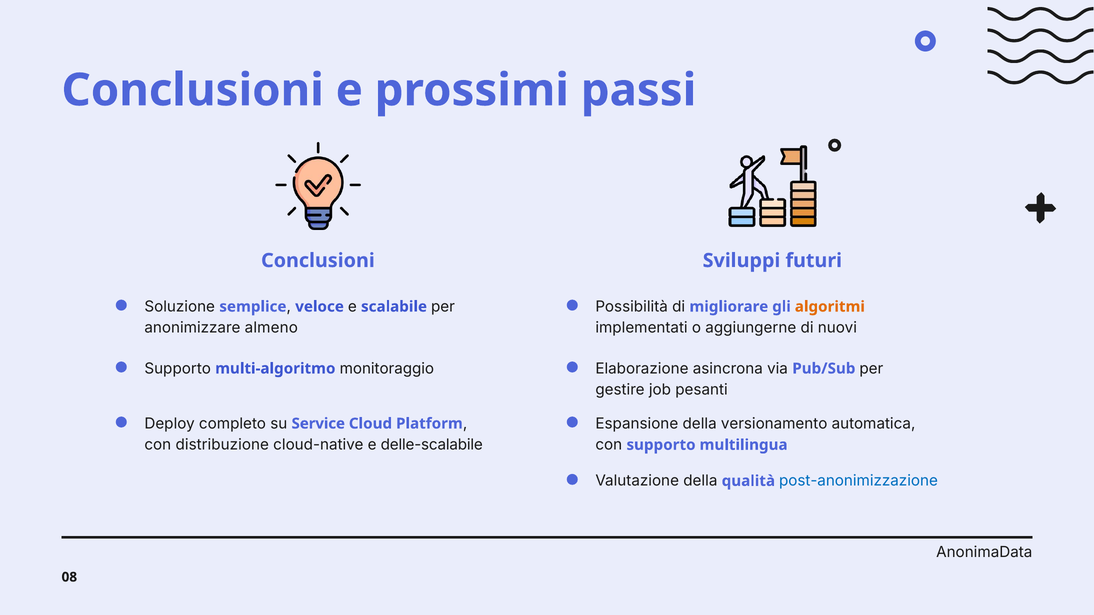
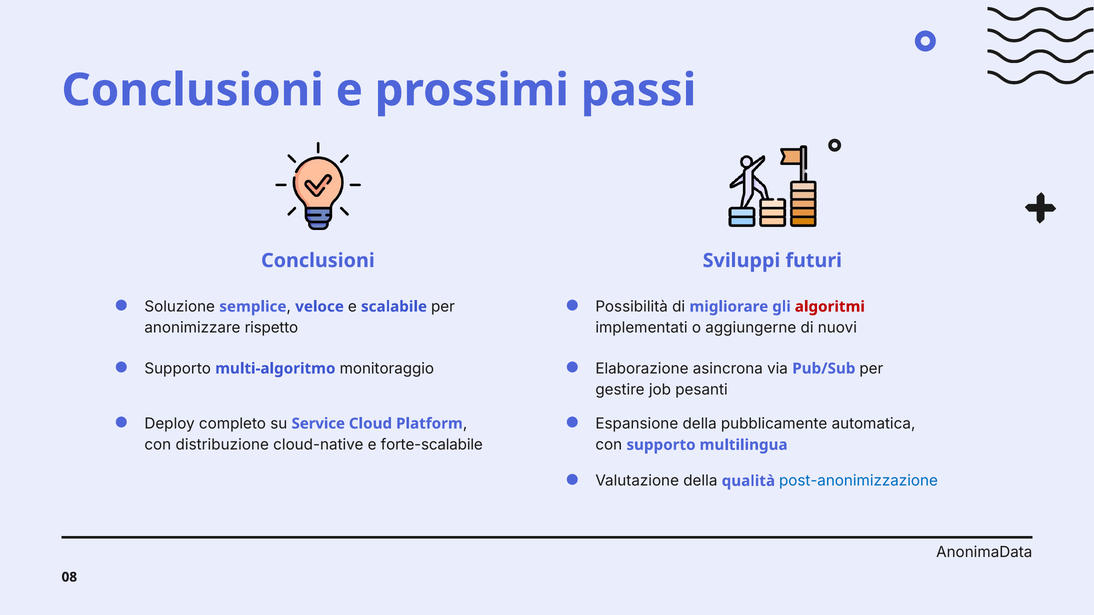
algoritmi colour: orange -> red (830, 307)
almeno: almeno -> rispetto (271, 328)
versionamento: versionamento -> pubblicamente (774, 424)
delle-scalabile: delle-scalabile -> forte-scalabile (432, 445)
